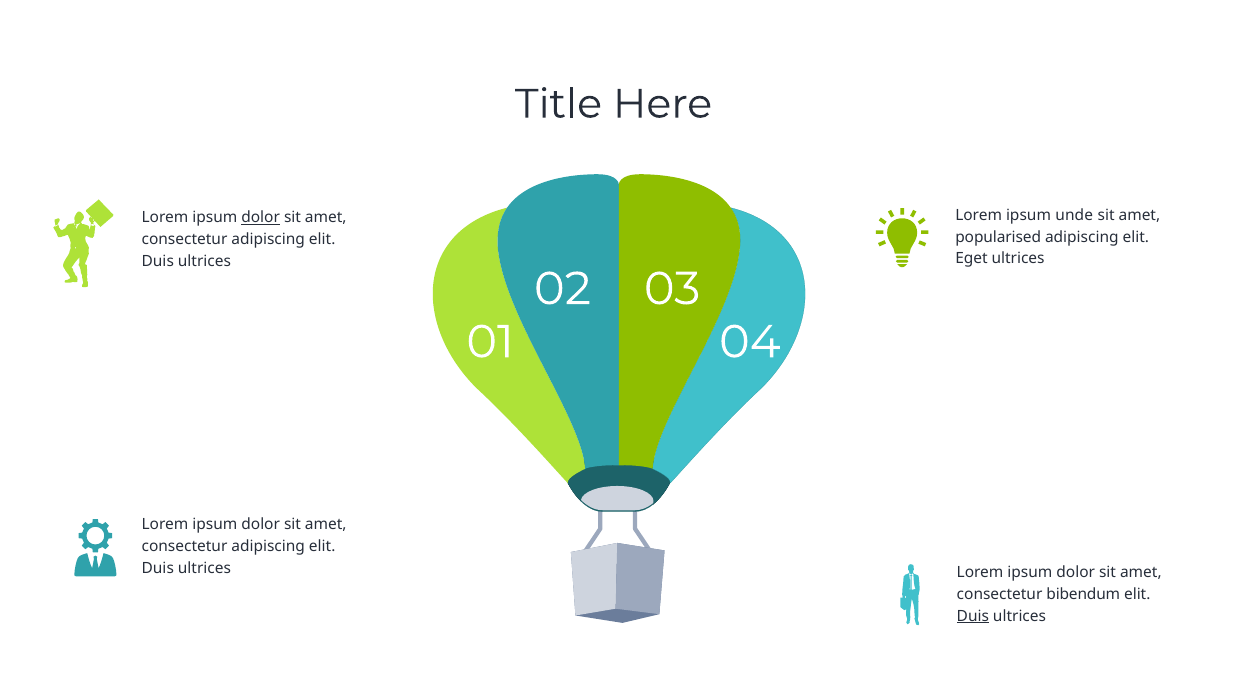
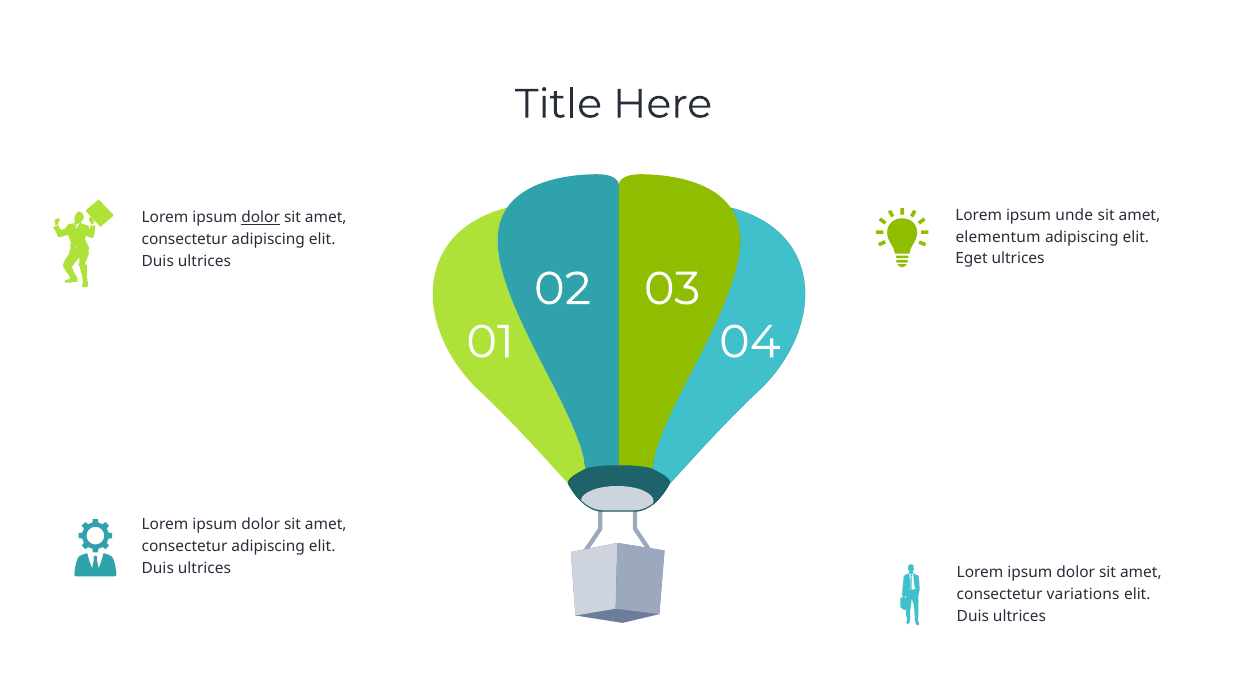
popularised: popularised -> elementum (998, 237)
bibendum: bibendum -> variations (1083, 595)
Duis underline: present -> none (973, 616)
